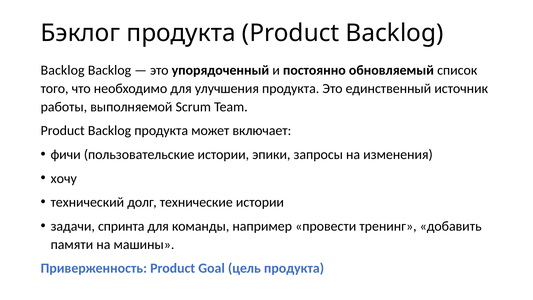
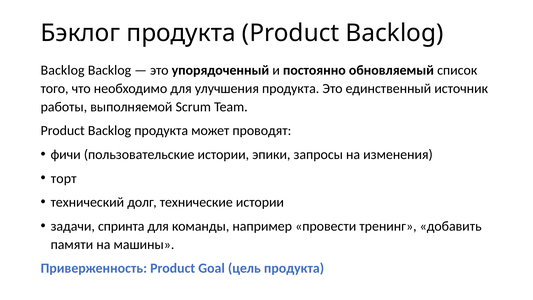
включает: включает -> проводят (262, 131)
хочу: хочу -> торт (64, 178)
